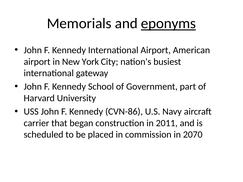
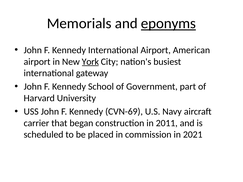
York underline: none -> present (90, 62)
CVN-86: CVN-86 -> CVN-69 (124, 112)
2070: 2070 -> 2021 (193, 135)
